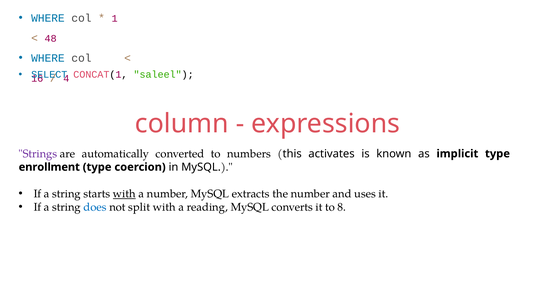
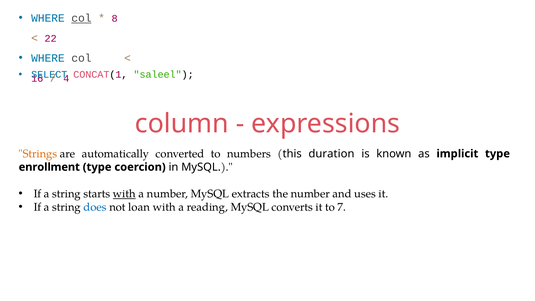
col underline: none -> present (81, 18)
1: 1 -> 8 (115, 18)
48: 48 -> 22 (51, 39)
Strings colour: purple -> orange (38, 154)
activates: activates -> duration (331, 154)
split: split -> loan (139, 207)
8: 8 -> 7 (342, 207)
